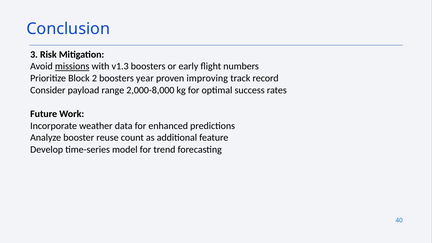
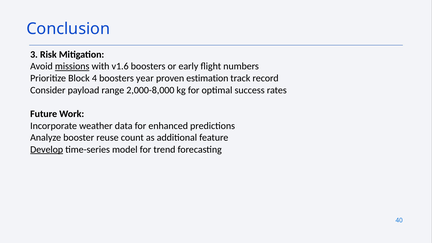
v1.3: v1.3 -> v1.6 (120, 66)
2: 2 -> 4 (94, 78)
improving: improving -> estimation (207, 78)
Develop underline: none -> present (47, 149)
